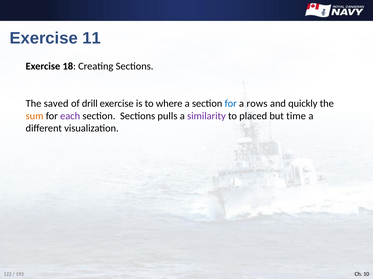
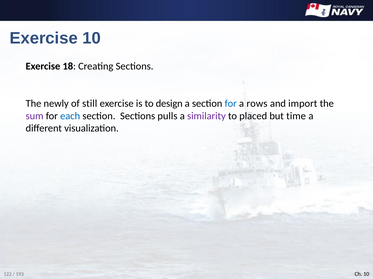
Exercise 11: 11 -> 10 (92, 38)
saved: saved -> newly (56, 104)
drill: drill -> still (90, 104)
where: where -> design (169, 104)
quickly: quickly -> import (303, 104)
sum colour: orange -> purple (35, 116)
each colour: purple -> blue (70, 116)
